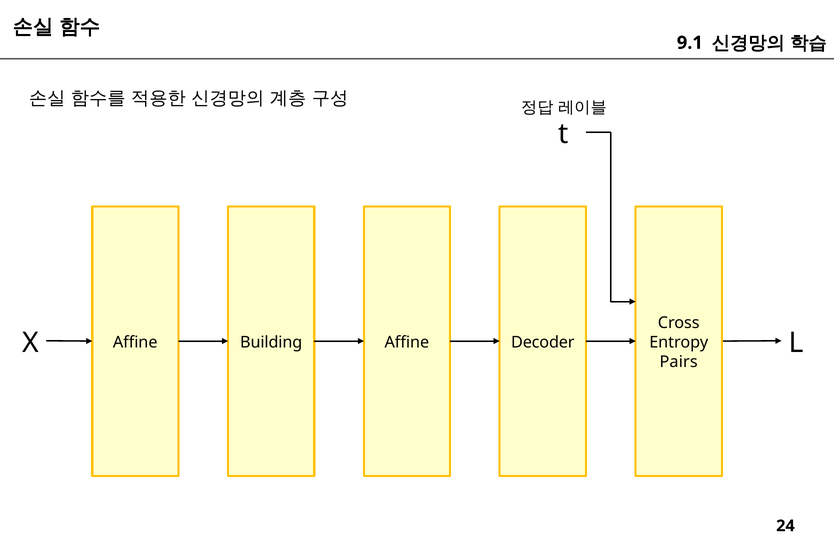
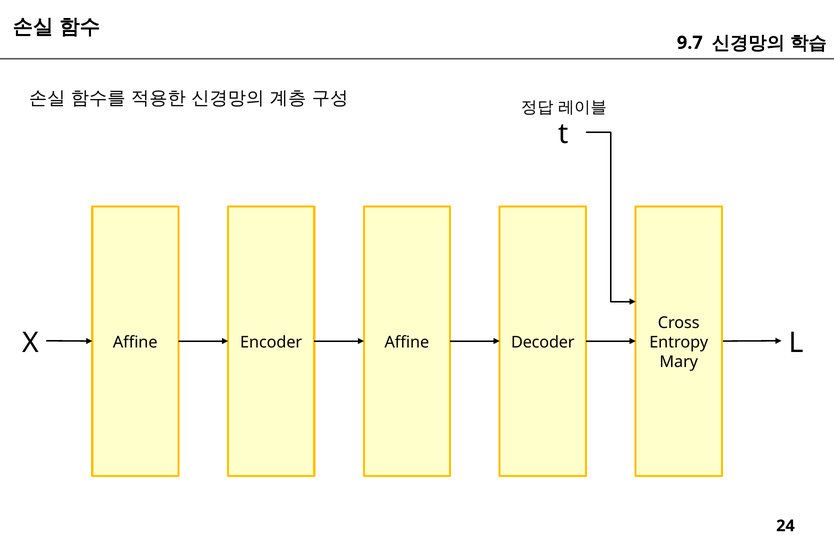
9.1: 9.1 -> 9.7 (690, 43)
Building: Building -> Encoder (271, 342)
Pairs: Pairs -> Mary (679, 362)
